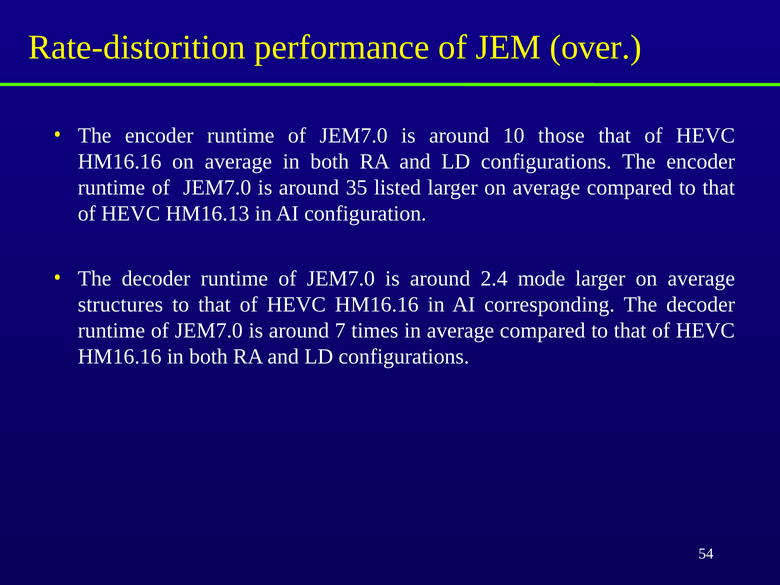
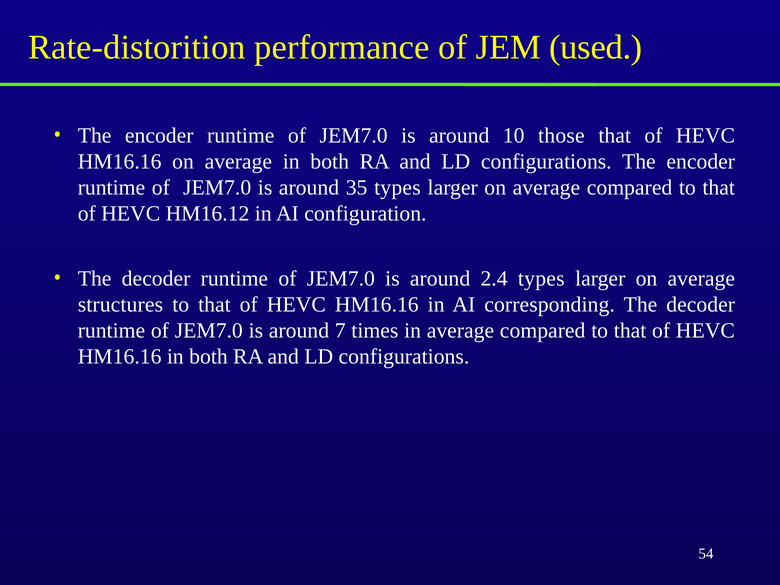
over: over -> used (596, 47)
35 listed: listed -> types (397, 187)
HM16.13: HM16.13 -> HM16.12 (208, 213)
2.4 mode: mode -> types (541, 279)
